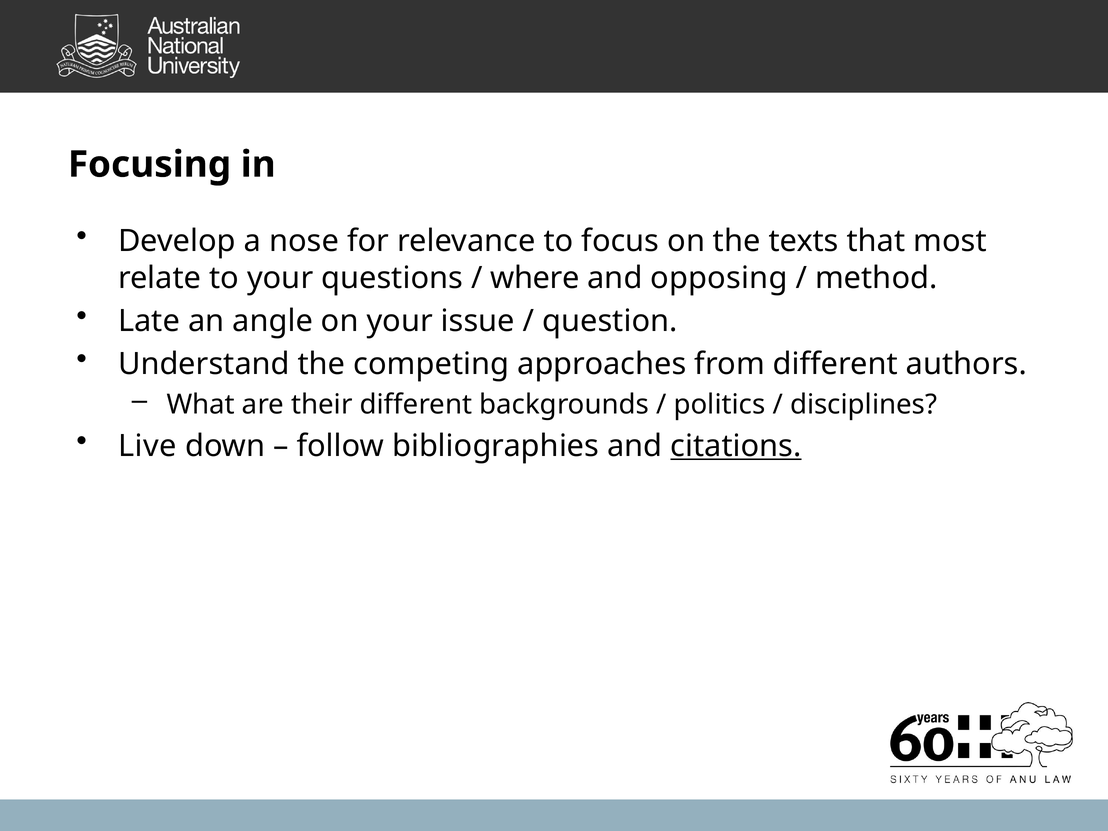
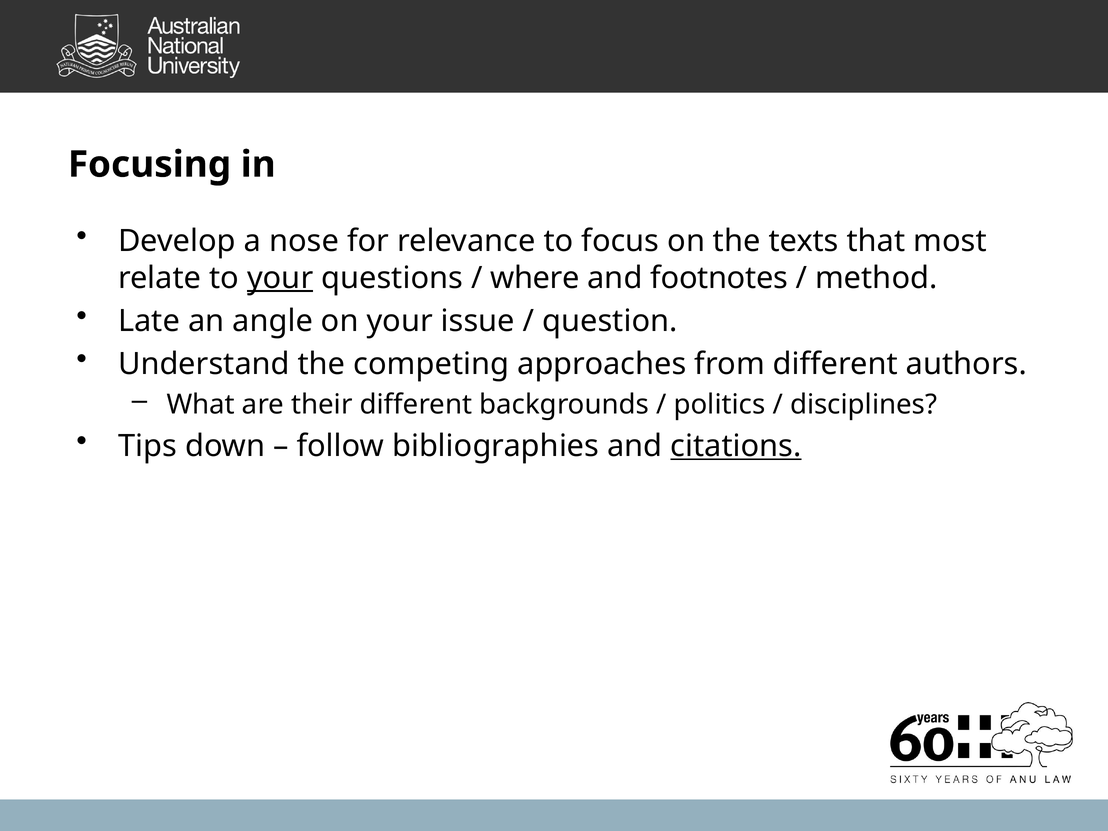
your underline: none -> present (280, 278)
opposing: opposing -> footnotes (719, 278)
Live: Live -> Tips (148, 446)
